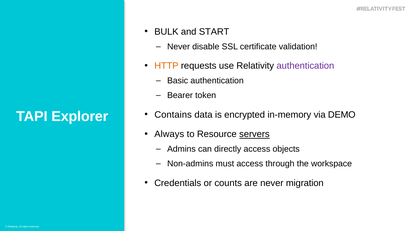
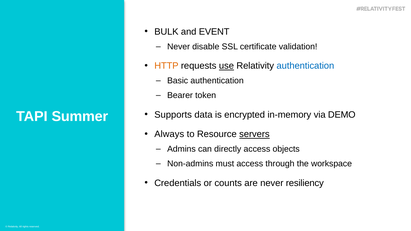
START: START -> EVENT (214, 32)
use underline: none -> present (226, 66)
authentication colour: purple -> blue (305, 66)
Contains: Contains -> Supports (173, 115)
Explorer: Explorer -> Summer (80, 117)
migration: migration -> resiliency (305, 183)
